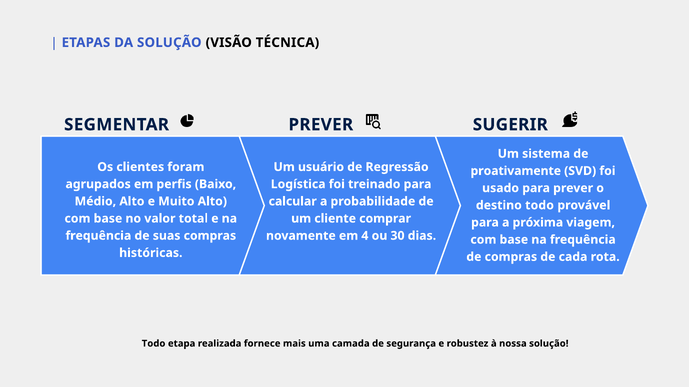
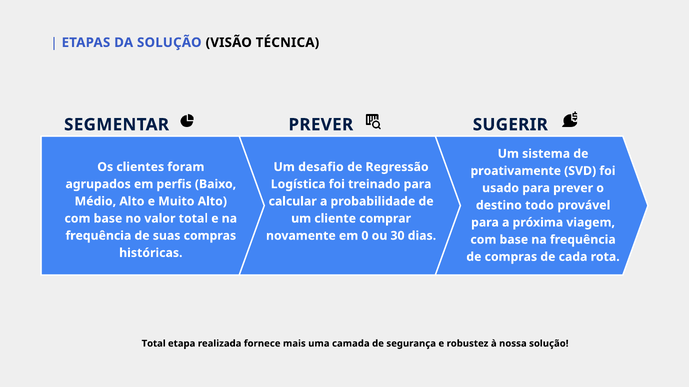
usuário: usuário -> desafio (321, 167)
4: 4 -> 0 (365, 236)
Todo: Todo -> Total (154, 344)
